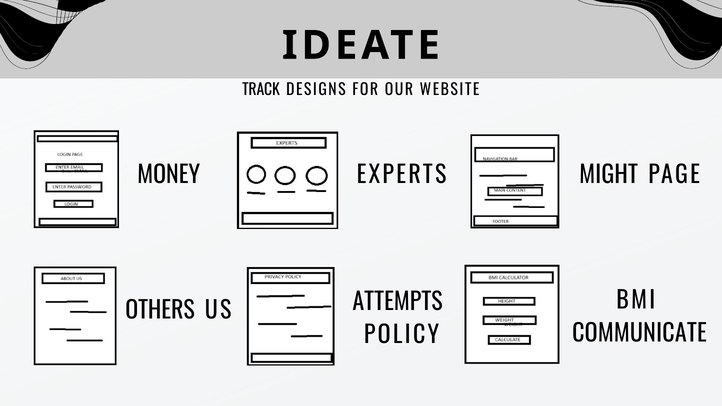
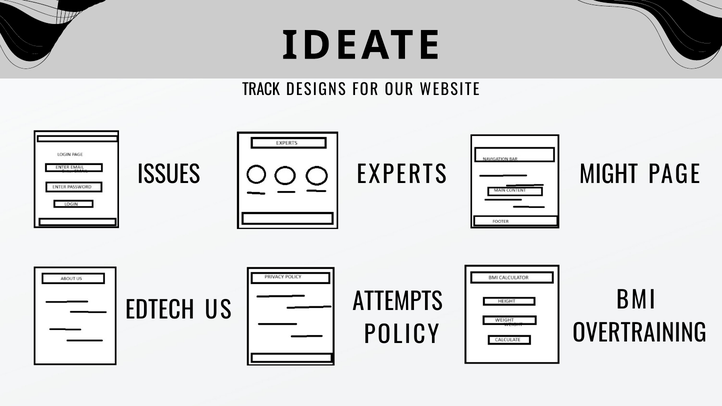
MONEY: MONEY -> ISSUES (169, 175)
OTHERS: OTHERS -> EDTECH (160, 311)
COMMUNICATE: COMMUNICATE -> OVERTRAINING (639, 334)
